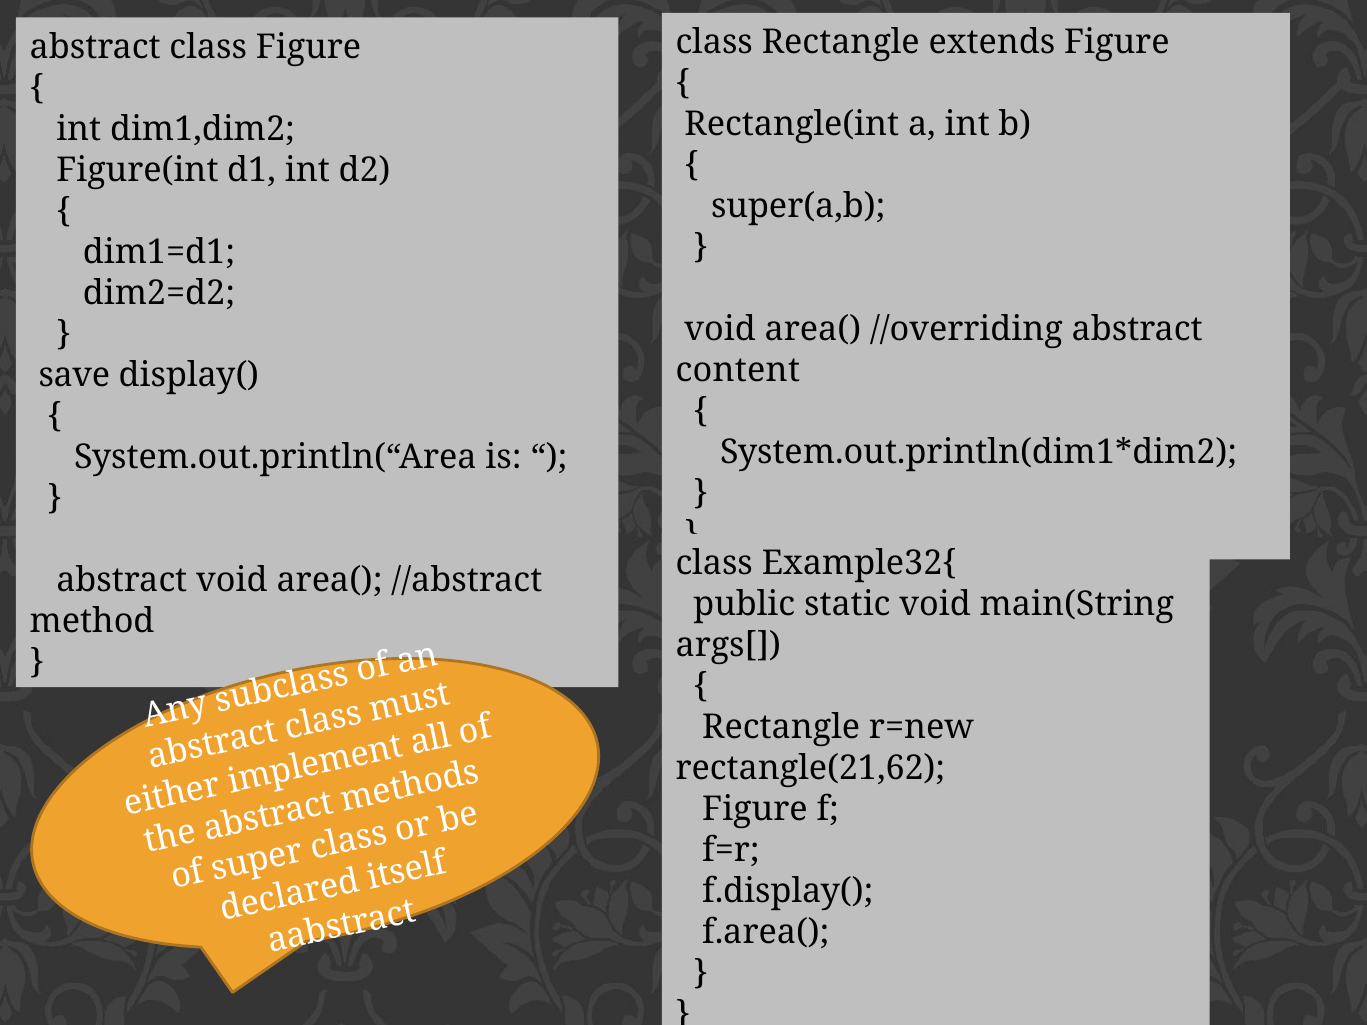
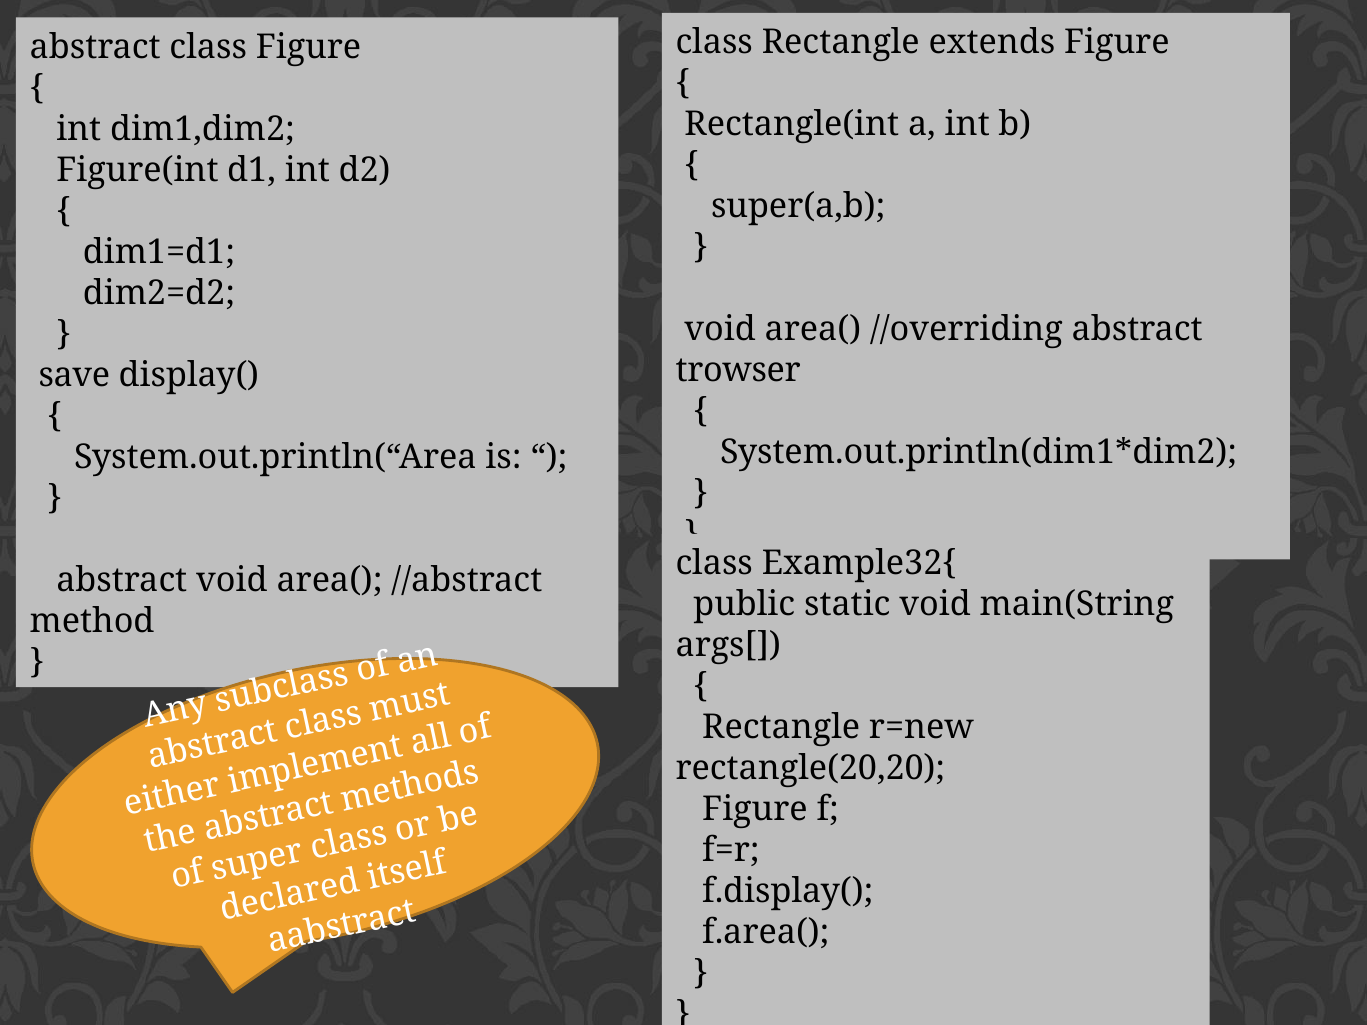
content: content -> trowser (738, 371)
rectangle(21,62: rectangle(21,62 -> rectangle(20,20 (810, 769)
